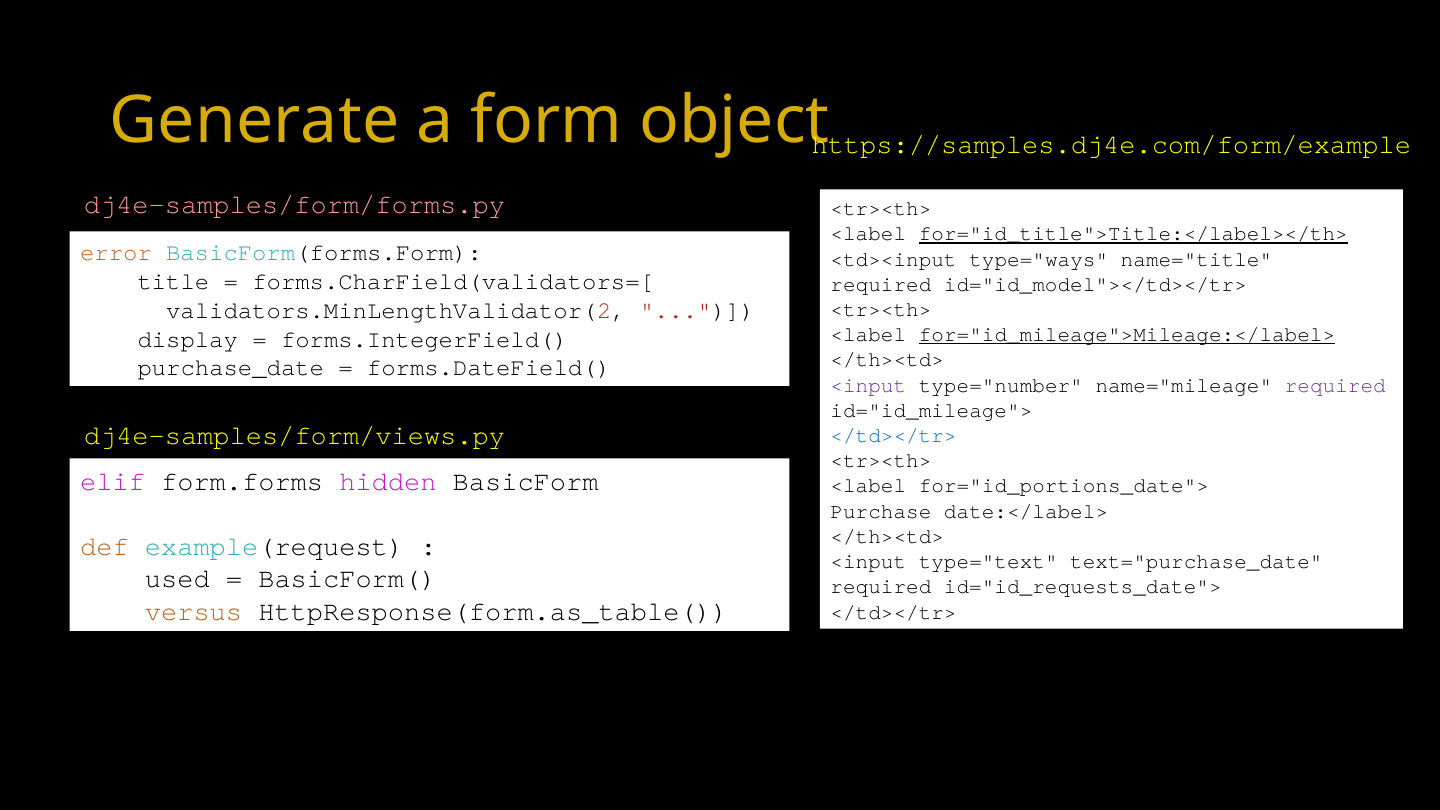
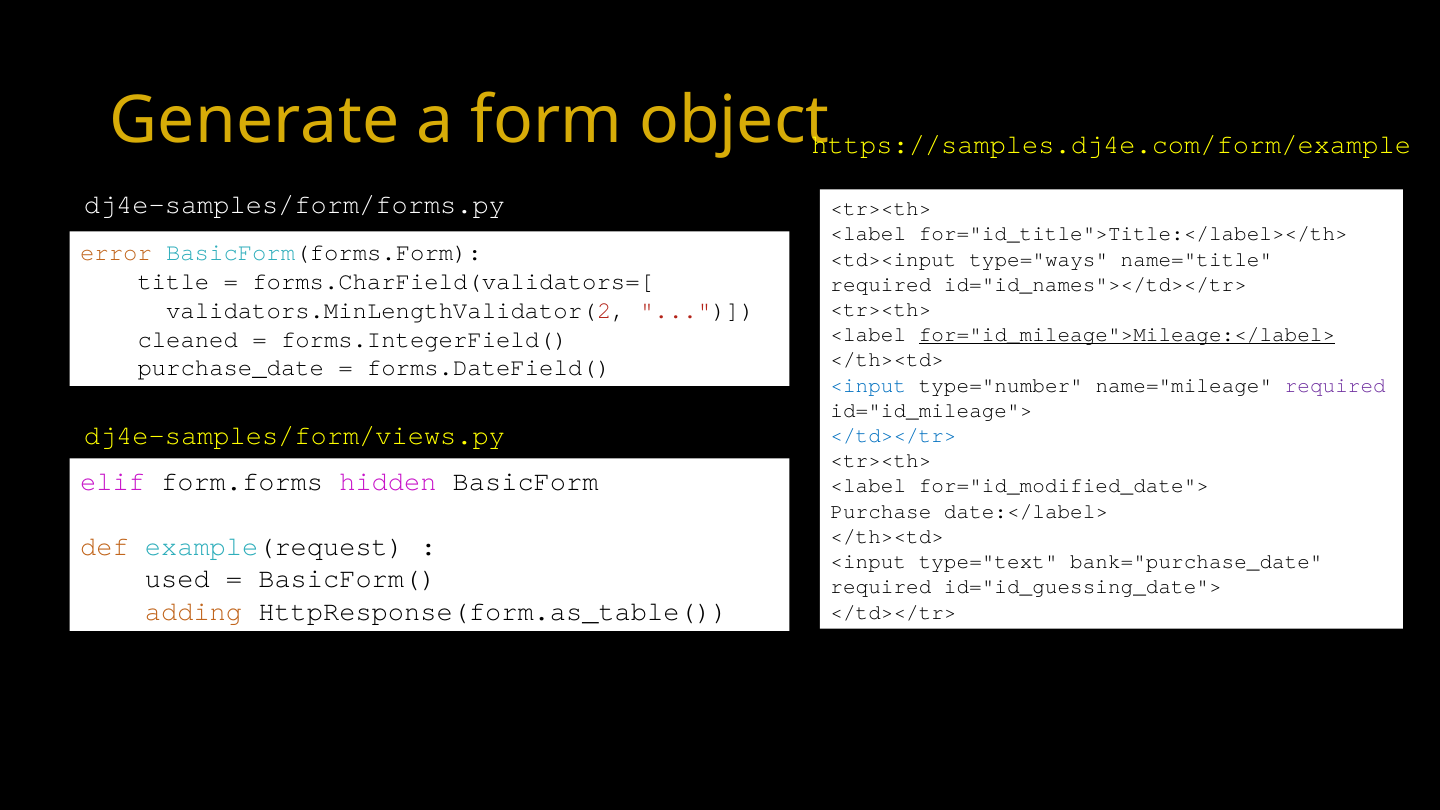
dj4e-samples/form/forms.py colour: pink -> white (294, 204)
for="id_title">Title:</label></th> underline: present -> none (1133, 234)
id="id_model"></td></tr>: id="id_model"></td></tr> -> id="id_names"></td></tr> (1095, 284)
display: display -> cleaned (188, 339)
<input colour: purple -> blue (868, 385)
for="id_portions_date">: for="id_portions_date"> -> for="id_modified_date"> (1064, 486)
text="purchase_date: text="purchase_date -> bank="purchase_date (1196, 562)
id="id_requests_date">: id="id_requests_date"> -> id="id_guessing_date"> (1083, 587)
versus: versus -> adding (194, 611)
